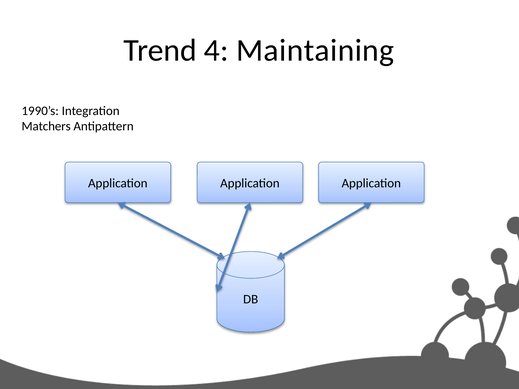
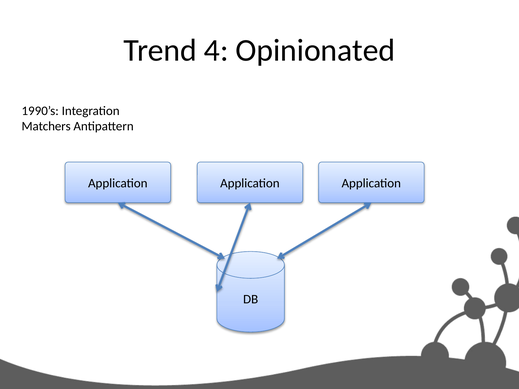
Maintaining: Maintaining -> Opinionated (315, 50)
